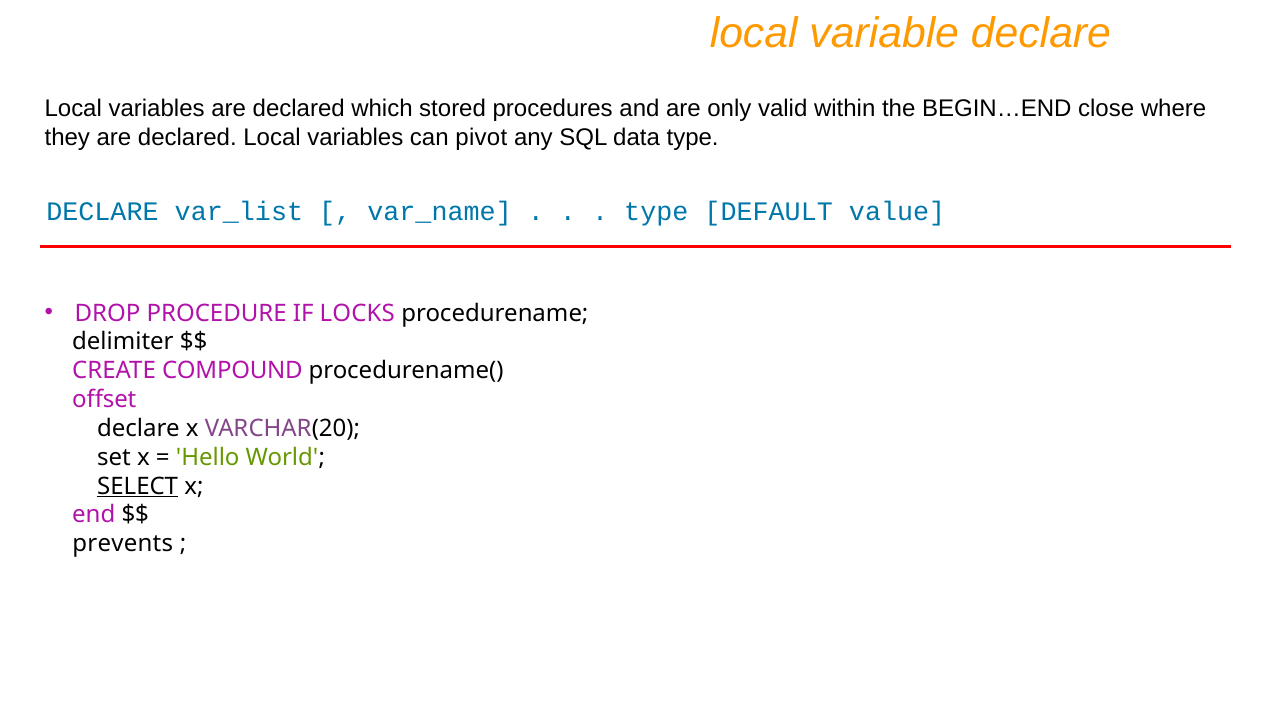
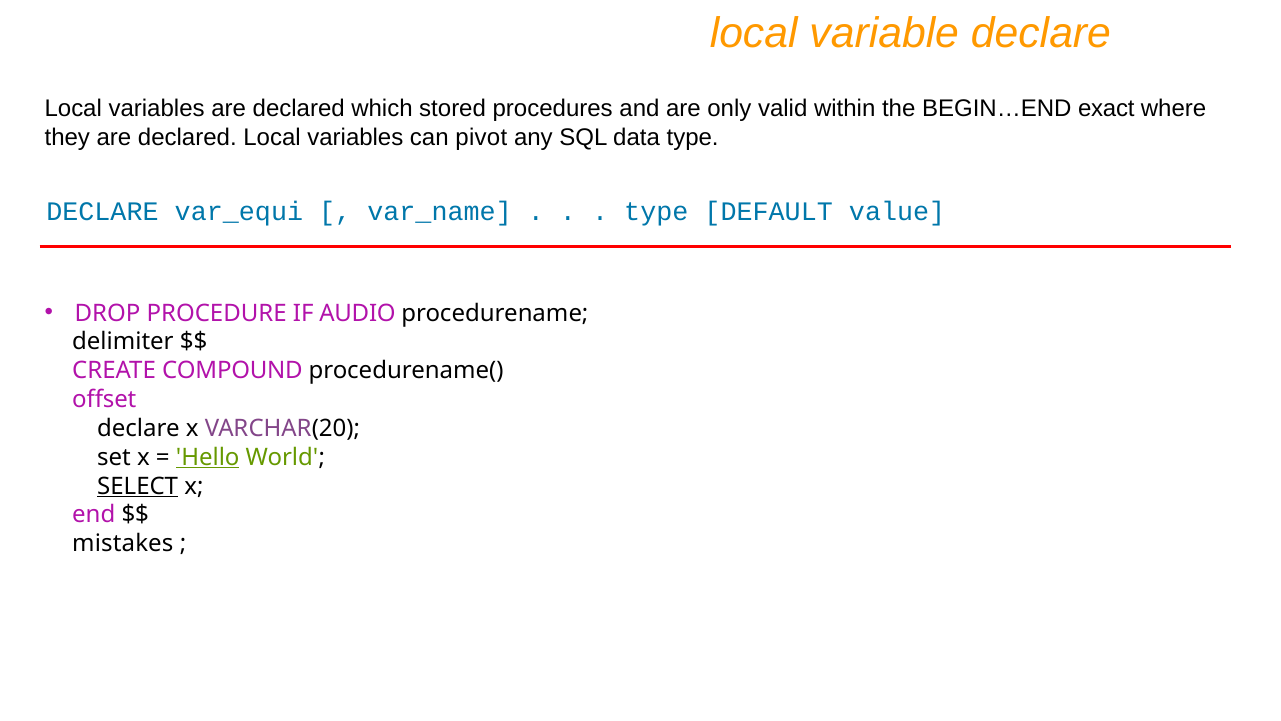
close: close -> exact (1106, 109)
var_list: var_list -> var_equi (239, 212)
LOCKS: LOCKS -> AUDIO (357, 313)
Hello underline: none -> present (208, 457)
prevents: prevents -> mistakes (123, 544)
